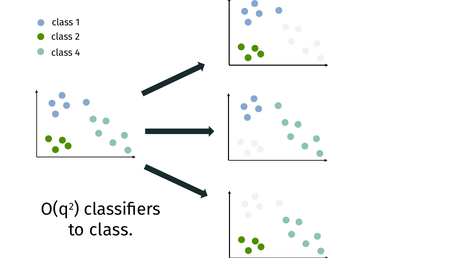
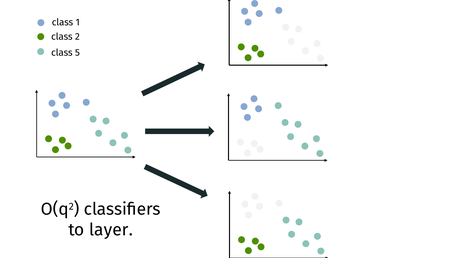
4: 4 -> 5 (77, 53)
to class: class -> layer (111, 230)
